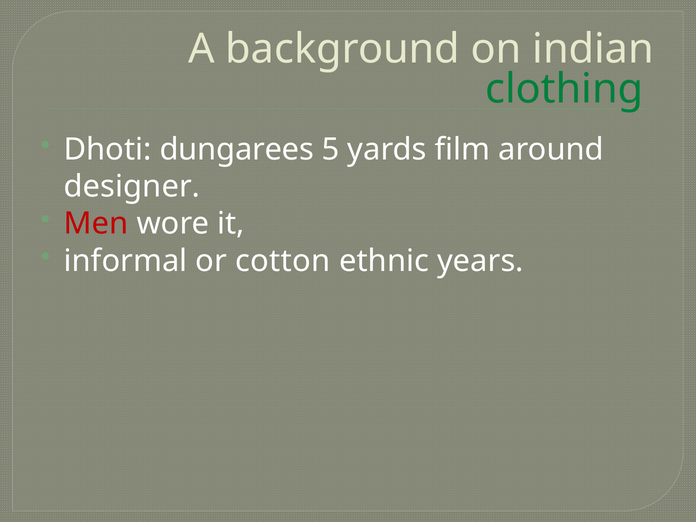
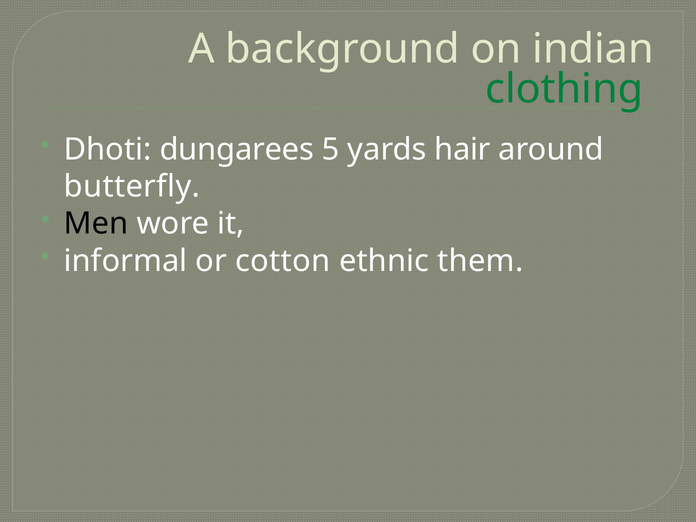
film: film -> hair (463, 149)
designer: designer -> butterfly (132, 187)
Men colour: red -> black (96, 224)
years: years -> them (480, 261)
